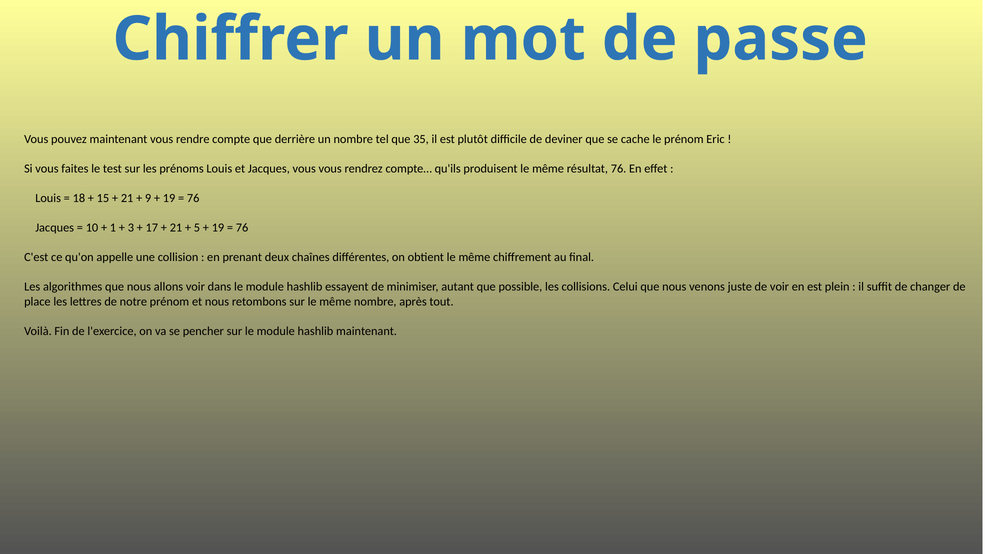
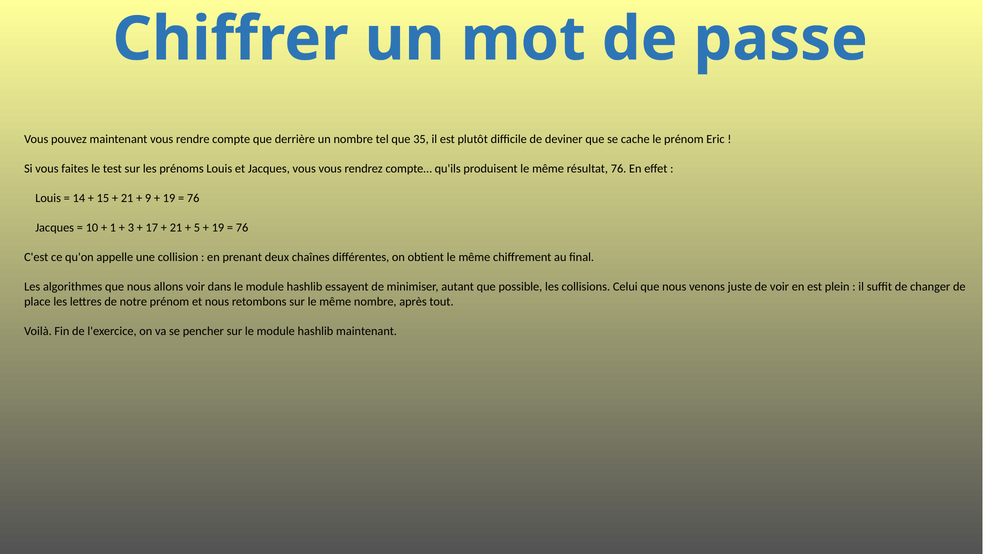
18: 18 -> 14 (79, 198)
